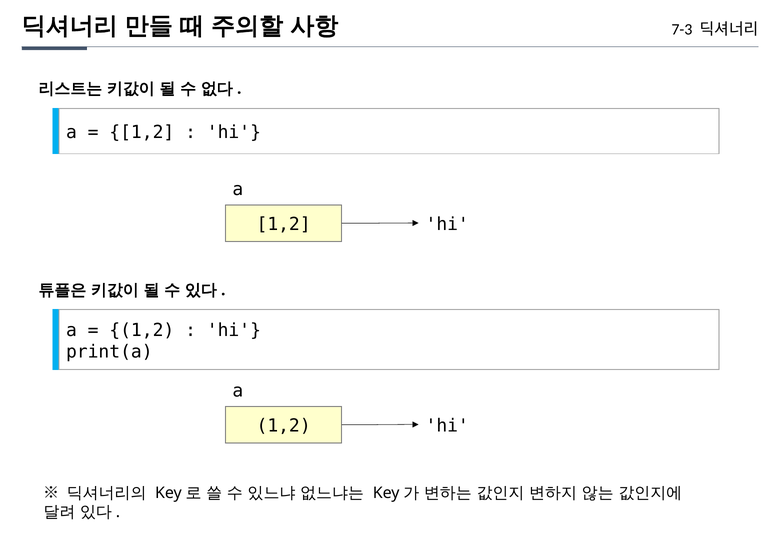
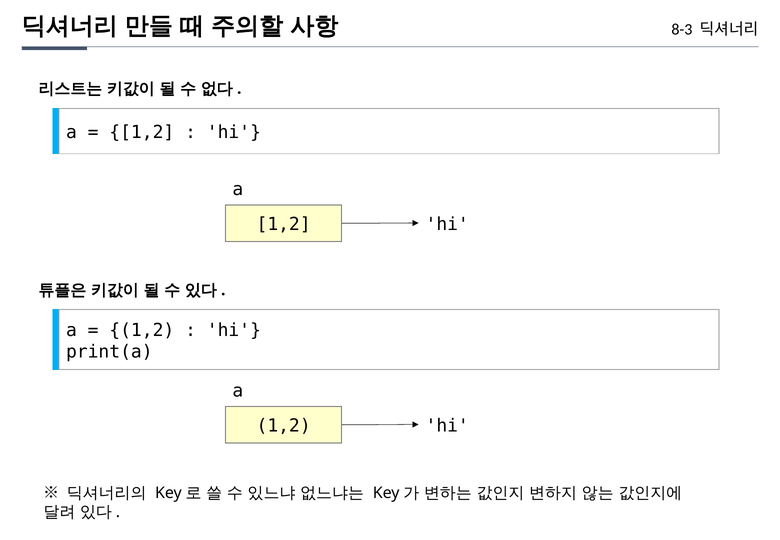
7-3: 7-3 -> 8-3 (682, 30)
